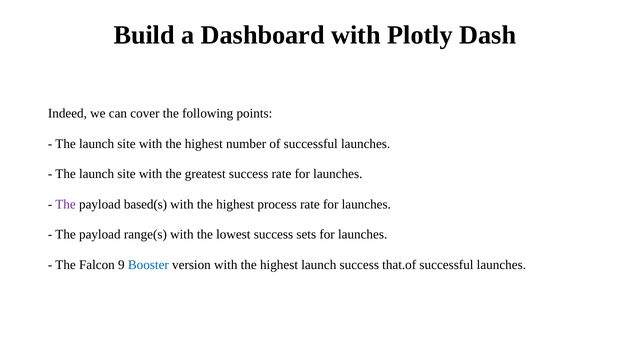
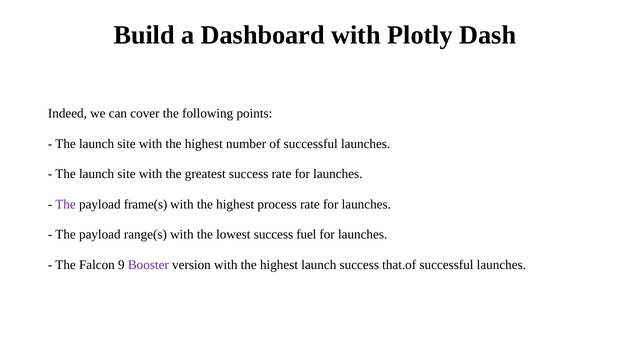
based(s: based(s -> frame(s (146, 204)
sets: sets -> fuel (306, 234)
Booster colour: blue -> purple (148, 264)
